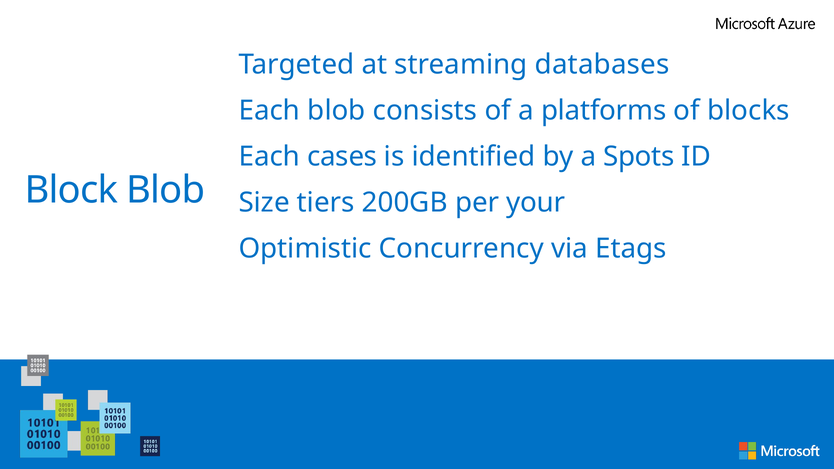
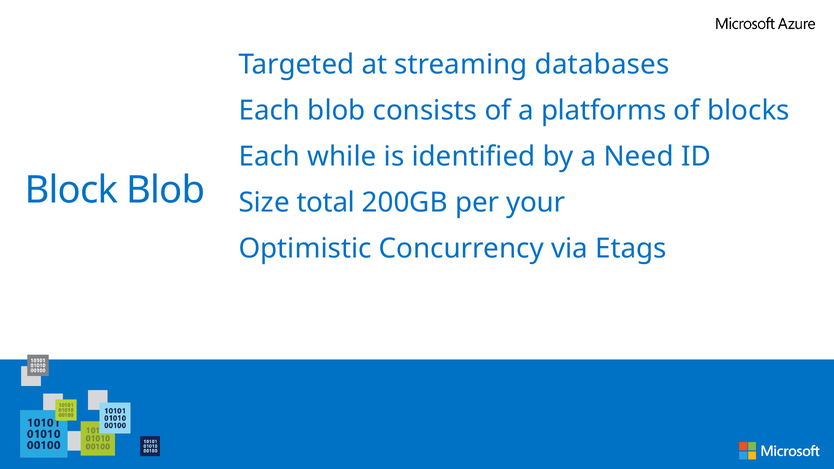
cases: cases -> while (342, 157)
Spots: Spots -> Need (639, 157)
tiers: tiers -> total (326, 203)
